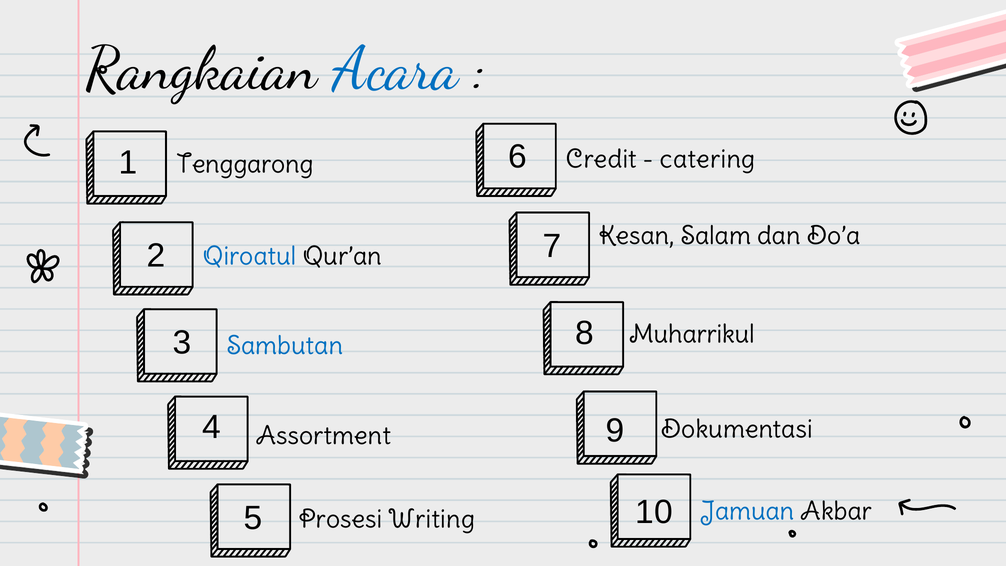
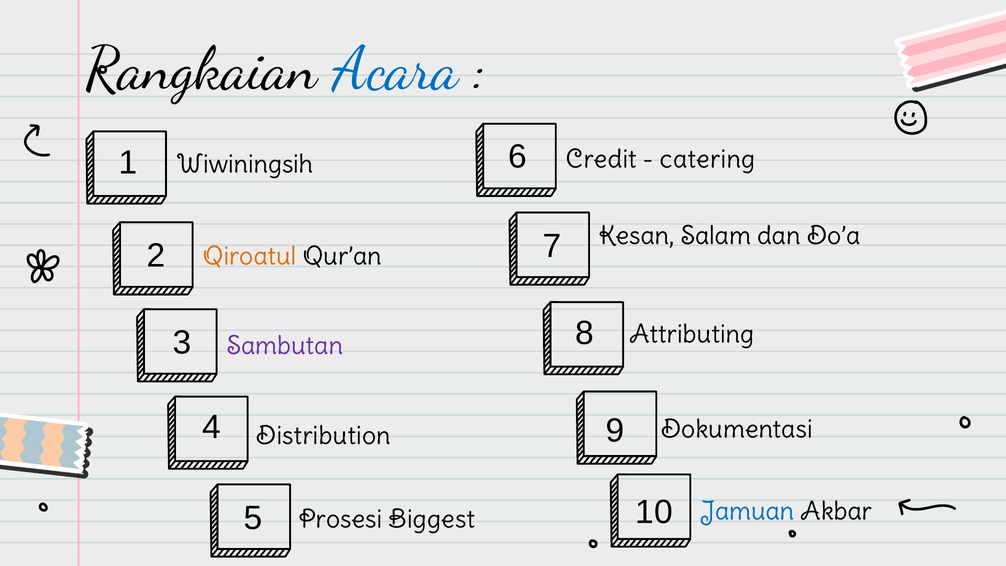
Tenggarong: Tenggarong -> Wiwiningsih (245, 165)
Qiroatul colour: blue -> orange (250, 256)
Muharrikul: Muharrikul -> Attributing (692, 334)
Sambutan colour: blue -> purple (285, 346)
Assortment: Assortment -> Distribution (323, 436)
Writing: Writing -> Biggest (432, 519)
